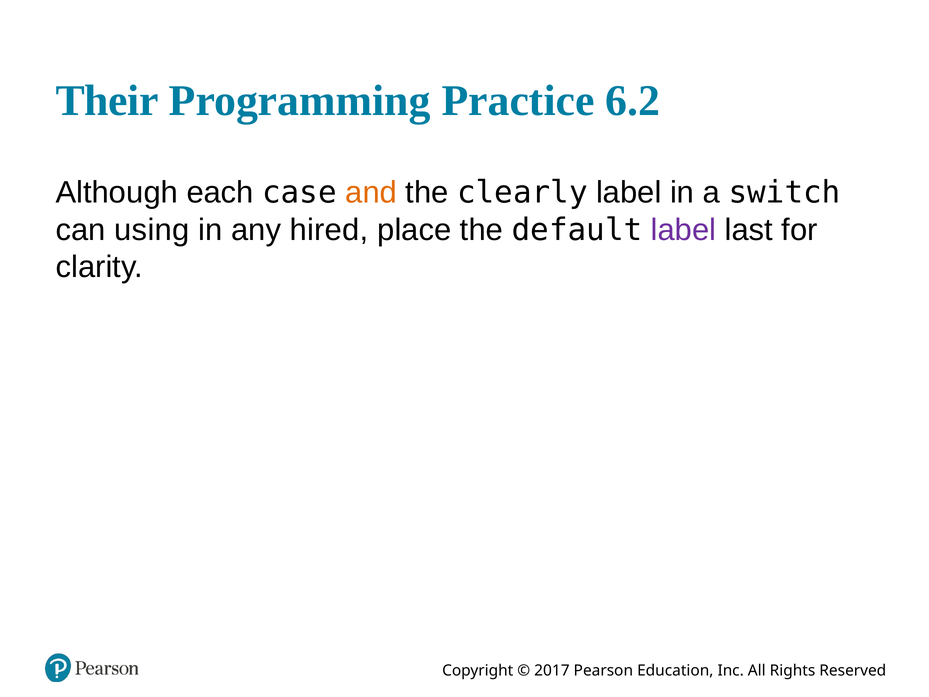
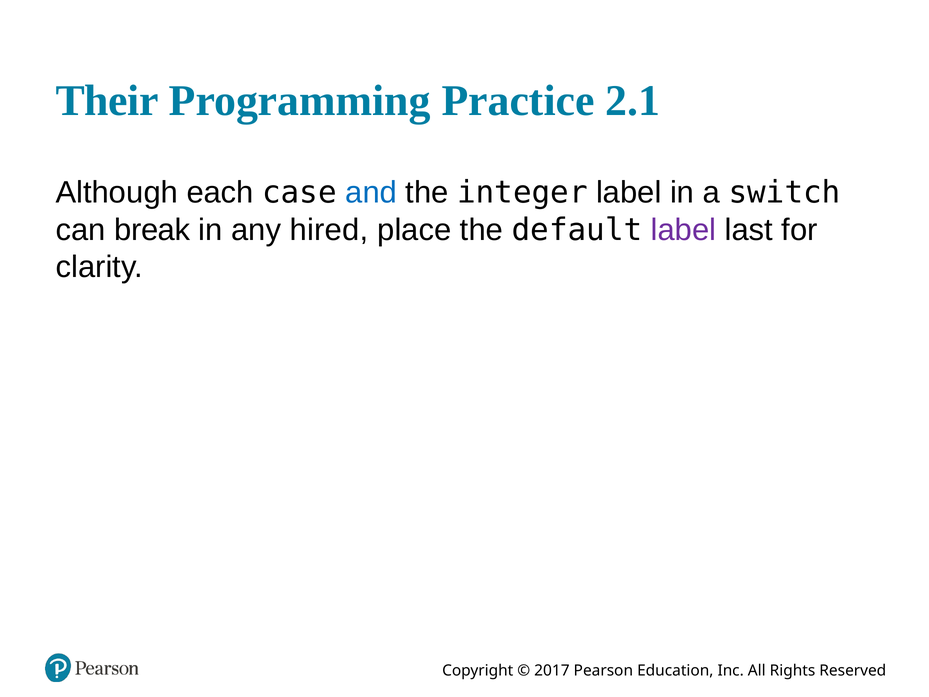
6.2: 6.2 -> 2.1 (633, 101)
and colour: orange -> blue (371, 193)
clearly: clearly -> integer (522, 193)
using: using -> break (152, 230)
